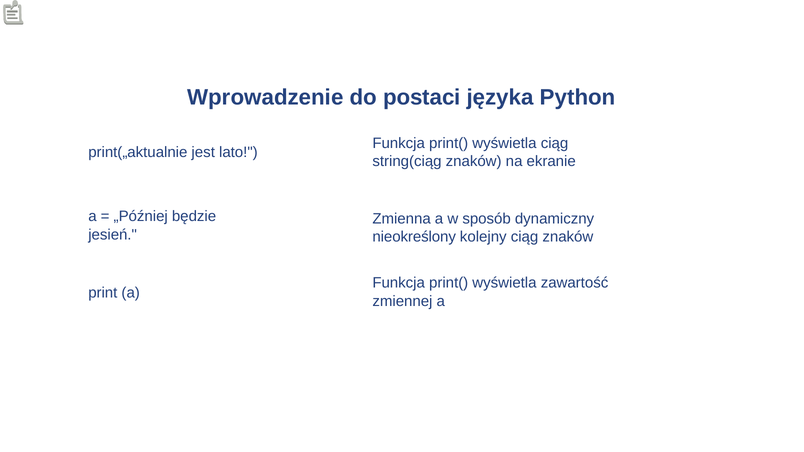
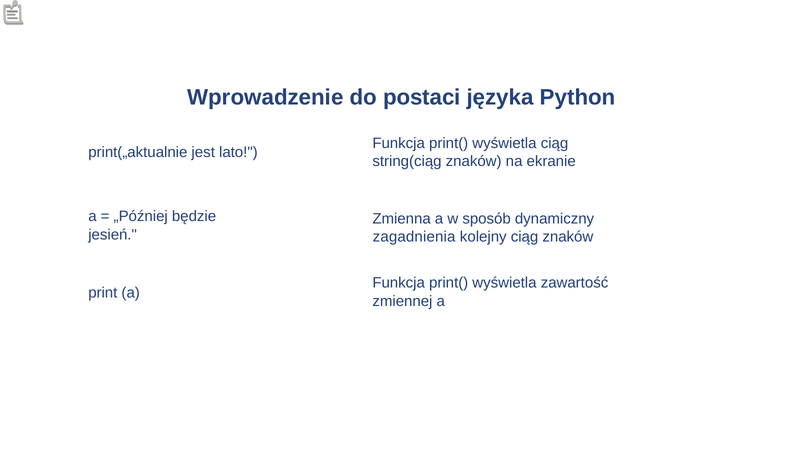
nieokreślony: nieokreślony -> zagadnienia (414, 237)
